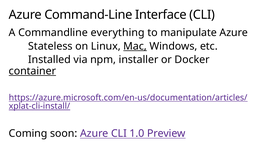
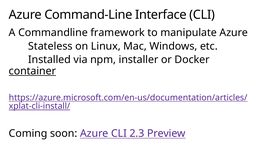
everything: everything -> framework (118, 33)
Mac underline: present -> none (135, 46)
1.0: 1.0 -> 2.3 (137, 134)
